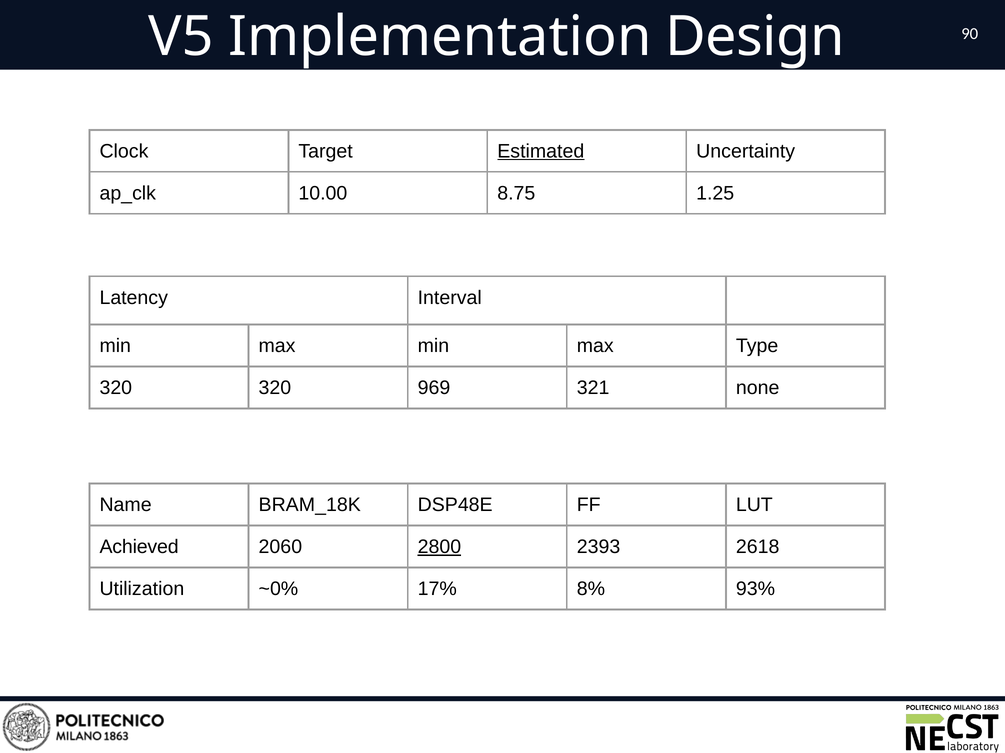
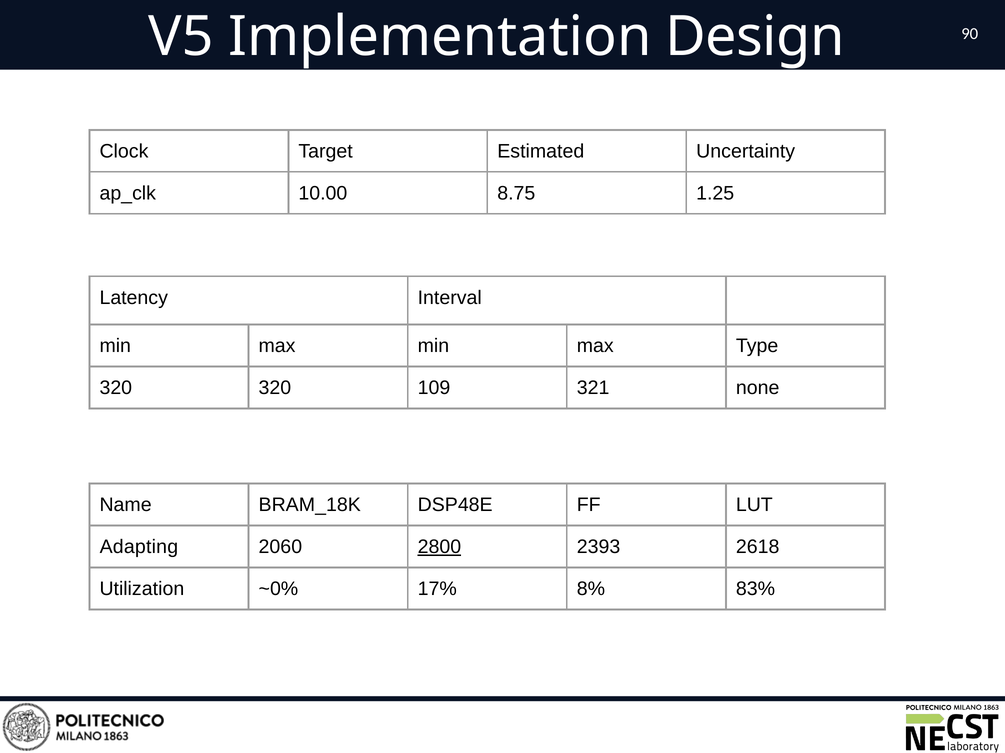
Estimated underline: present -> none (541, 151)
969: 969 -> 109 (434, 388)
Achieved: Achieved -> Adapting (139, 547)
93%: 93% -> 83% (755, 589)
